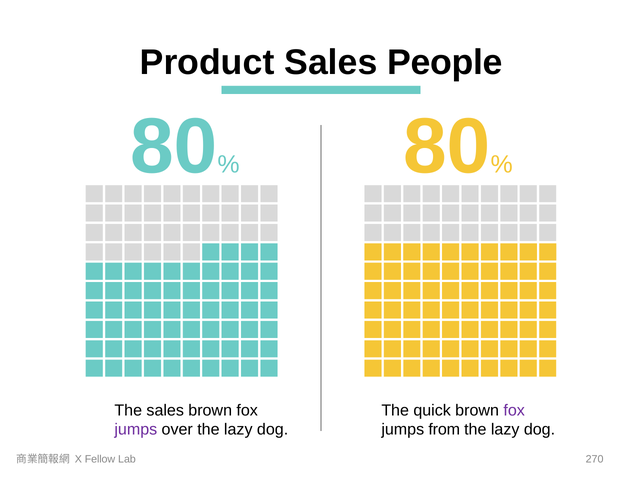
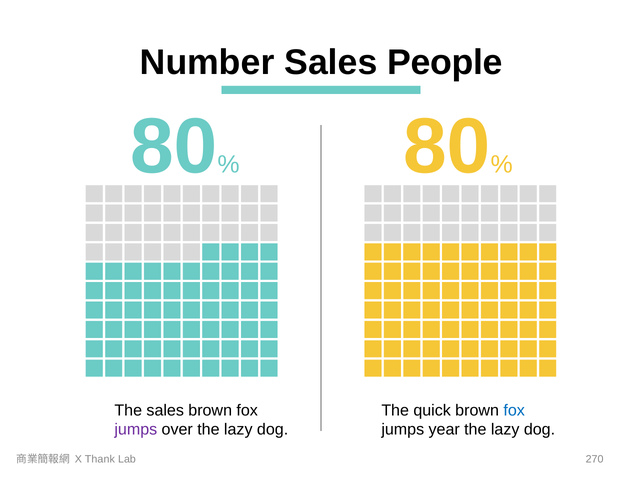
Product: Product -> Number (207, 62)
fox colour: purple -> blue (514, 411)
from: from -> year (444, 430)
Fellow: Fellow -> Thank (100, 460)
